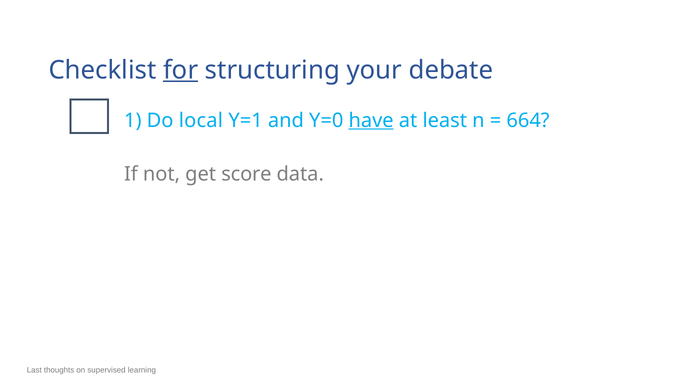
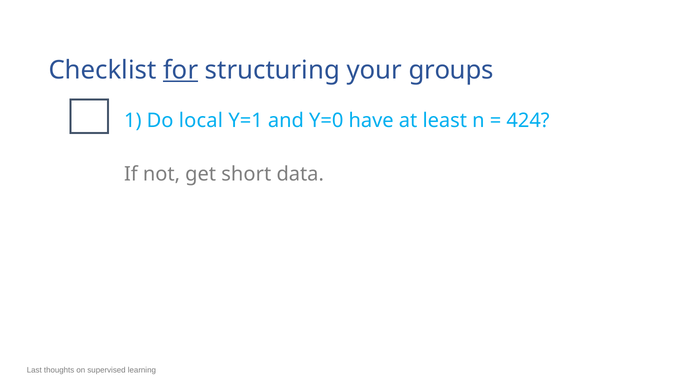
debate: debate -> groups (451, 70)
have underline: present -> none (371, 120)
664: 664 -> 424 (528, 120)
score: score -> short (246, 174)
